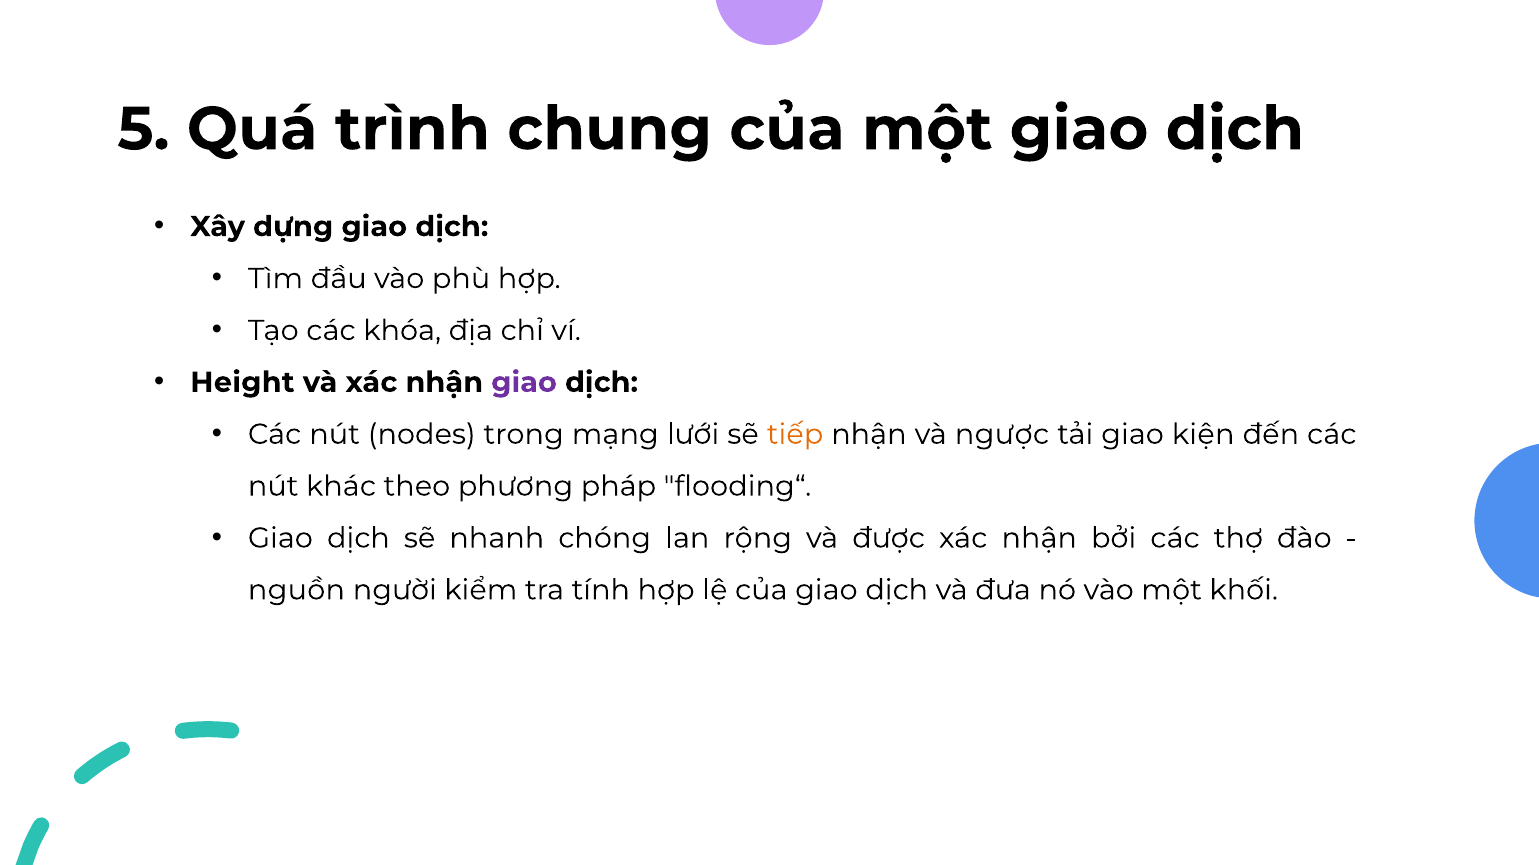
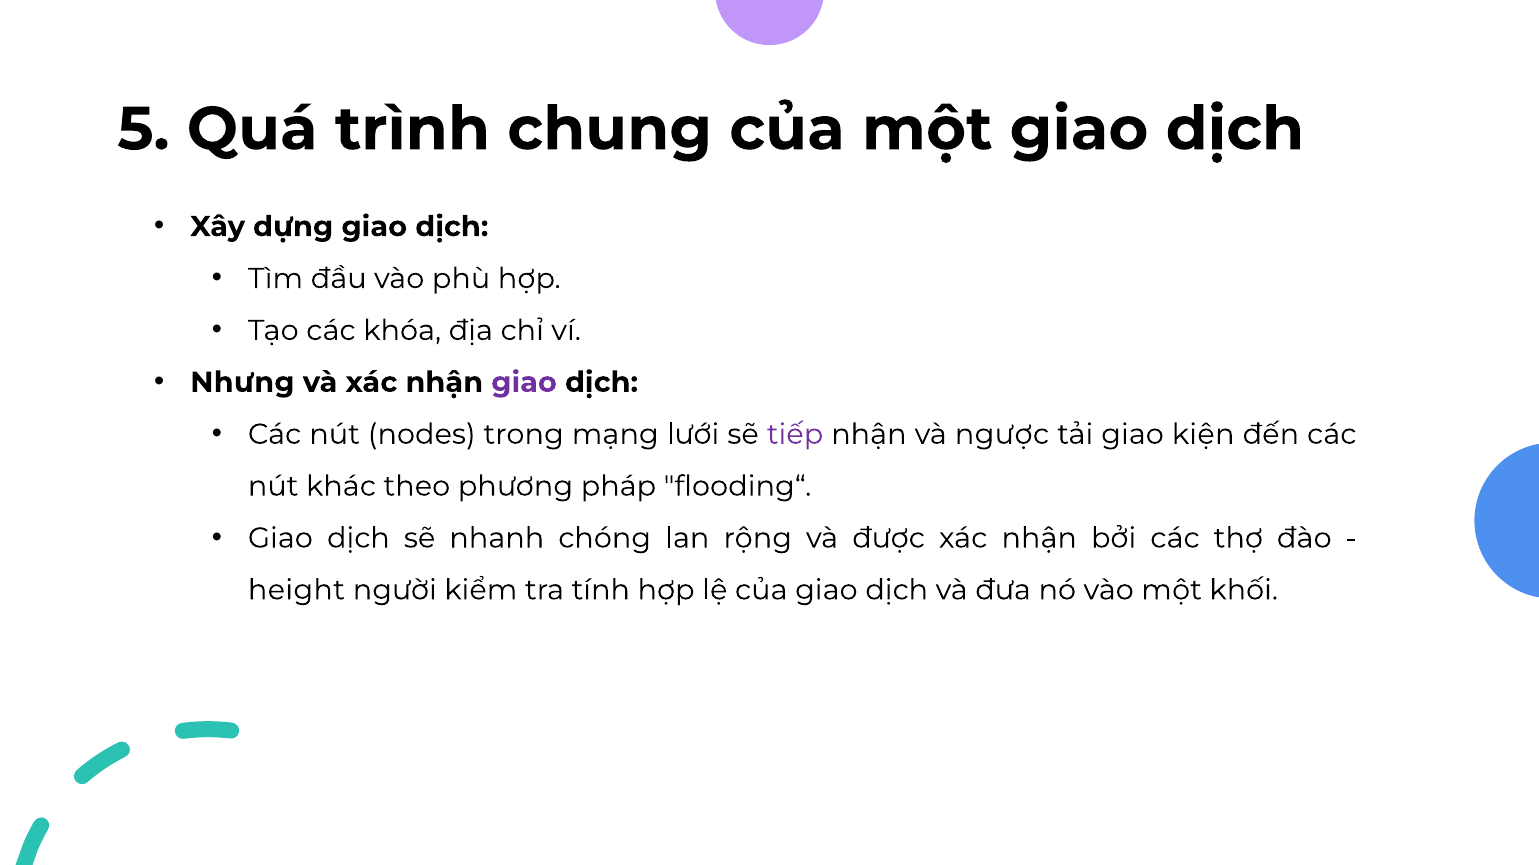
Height: Height -> Nhưng (242, 383)
tiếp colour: orange -> purple (795, 435)
nguồn: nguồn -> height (296, 590)
